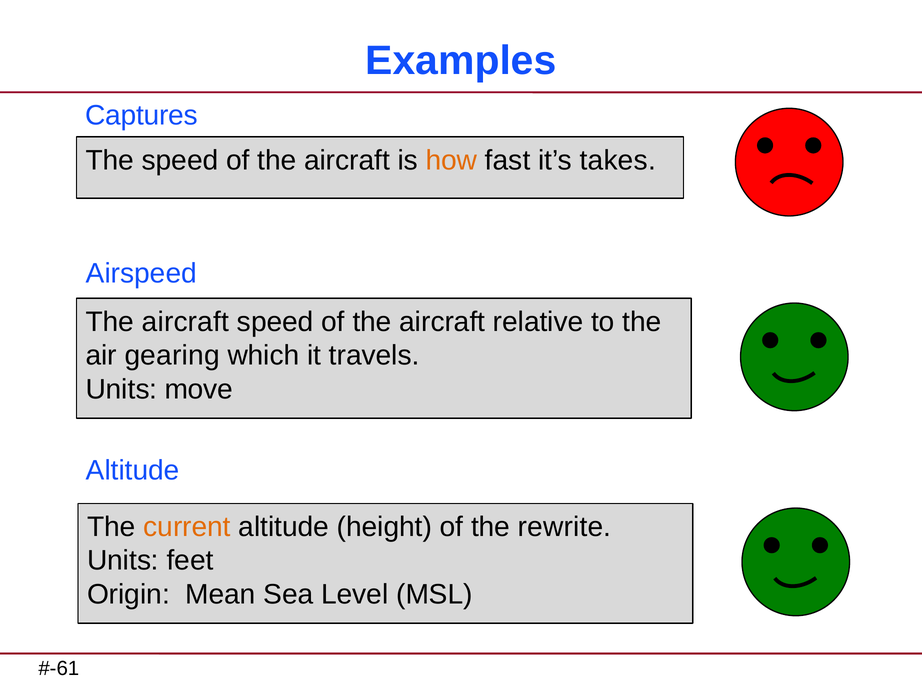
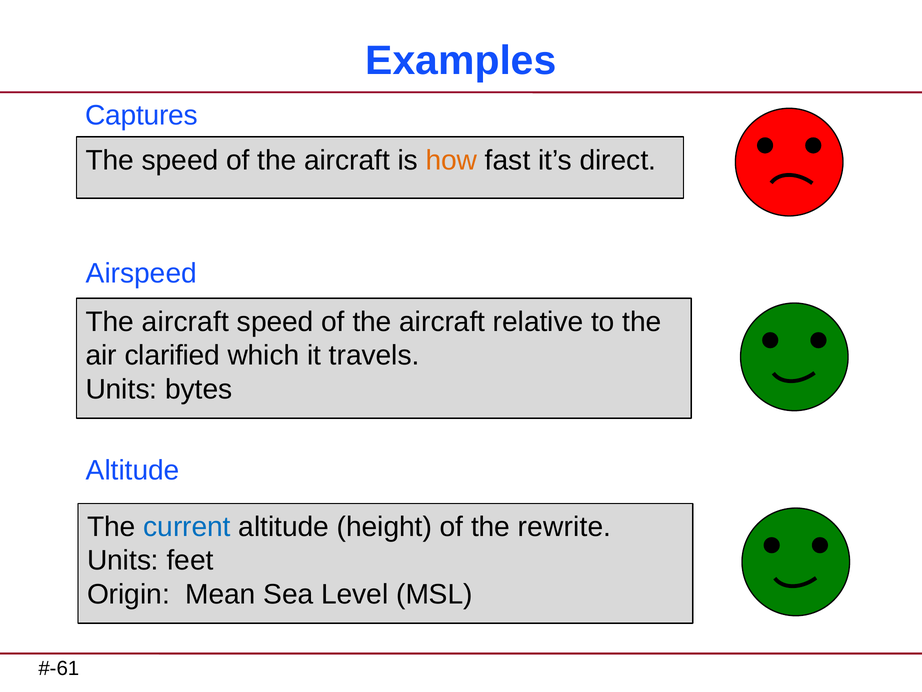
takes: takes -> direct (618, 160)
gearing: gearing -> clarified (172, 355)
move: move -> bytes (199, 389)
current colour: orange -> blue (187, 526)
